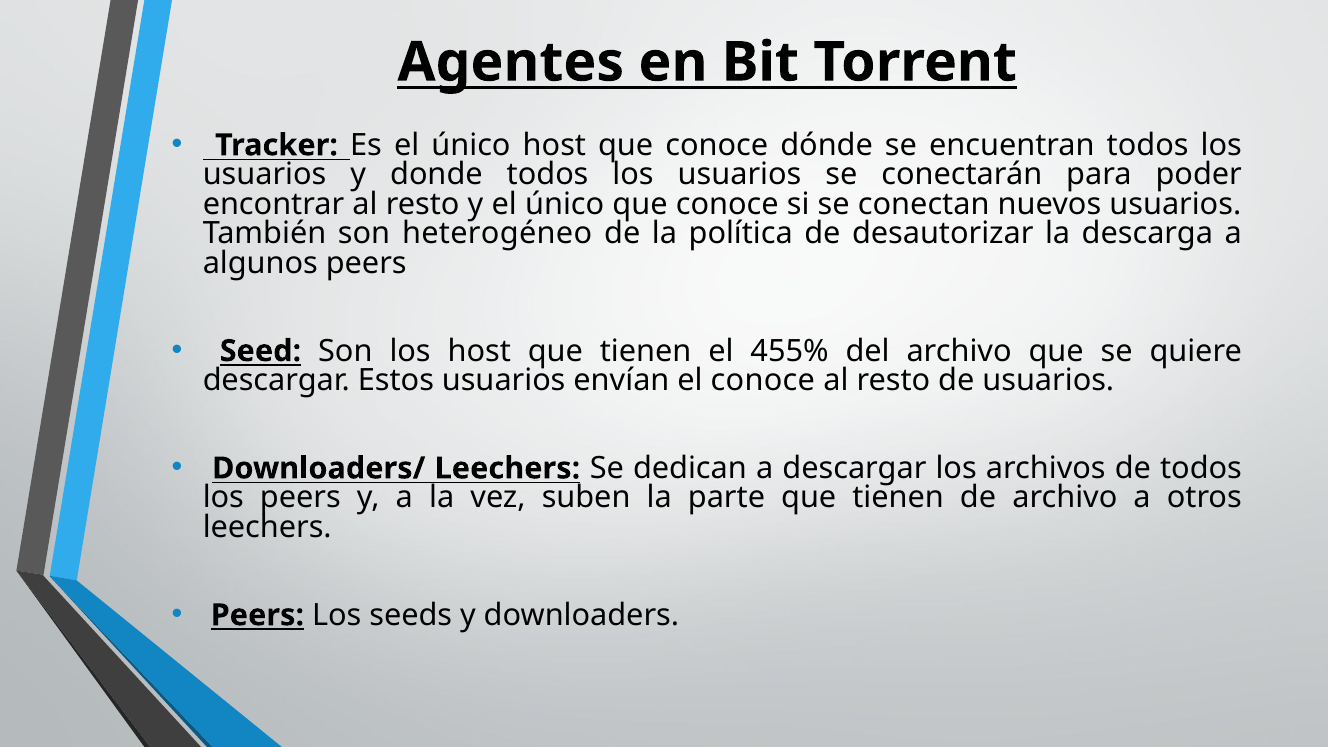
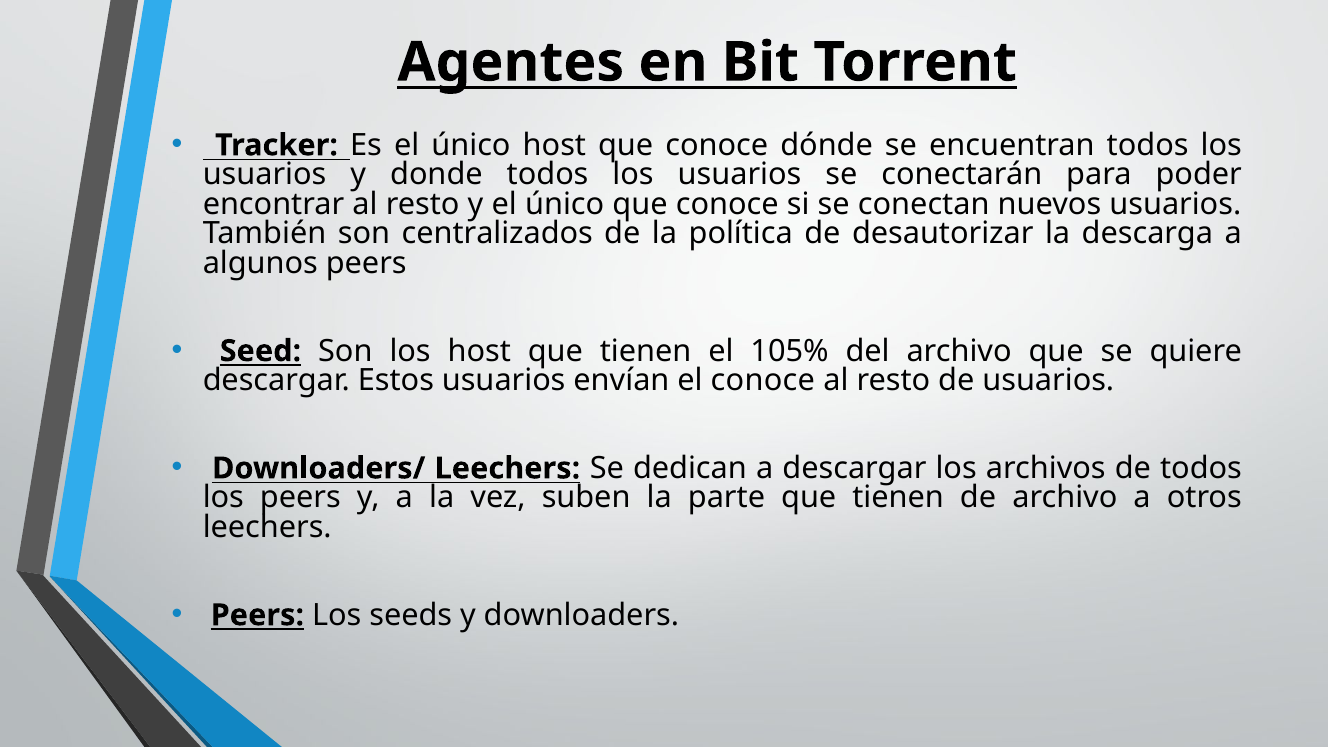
heterogéneo: heterogéneo -> centralizados (497, 234)
455%: 455% -> 105% (790, 351)
